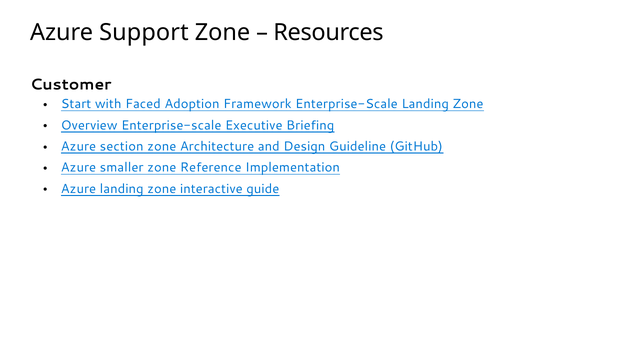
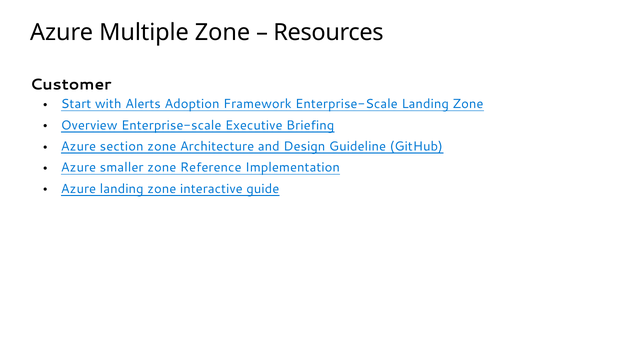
Support: Support -> Multiple (144, 33)
Faced: Faced -> Alerts (143, 104)
